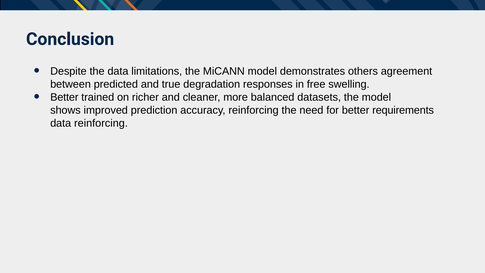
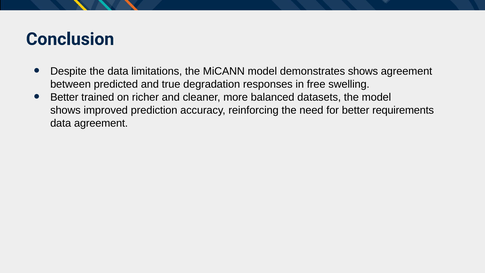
demonstrates others: others -> shows (363, 71)
data reinforcing: reinforcing -> agreement (101, 123)
